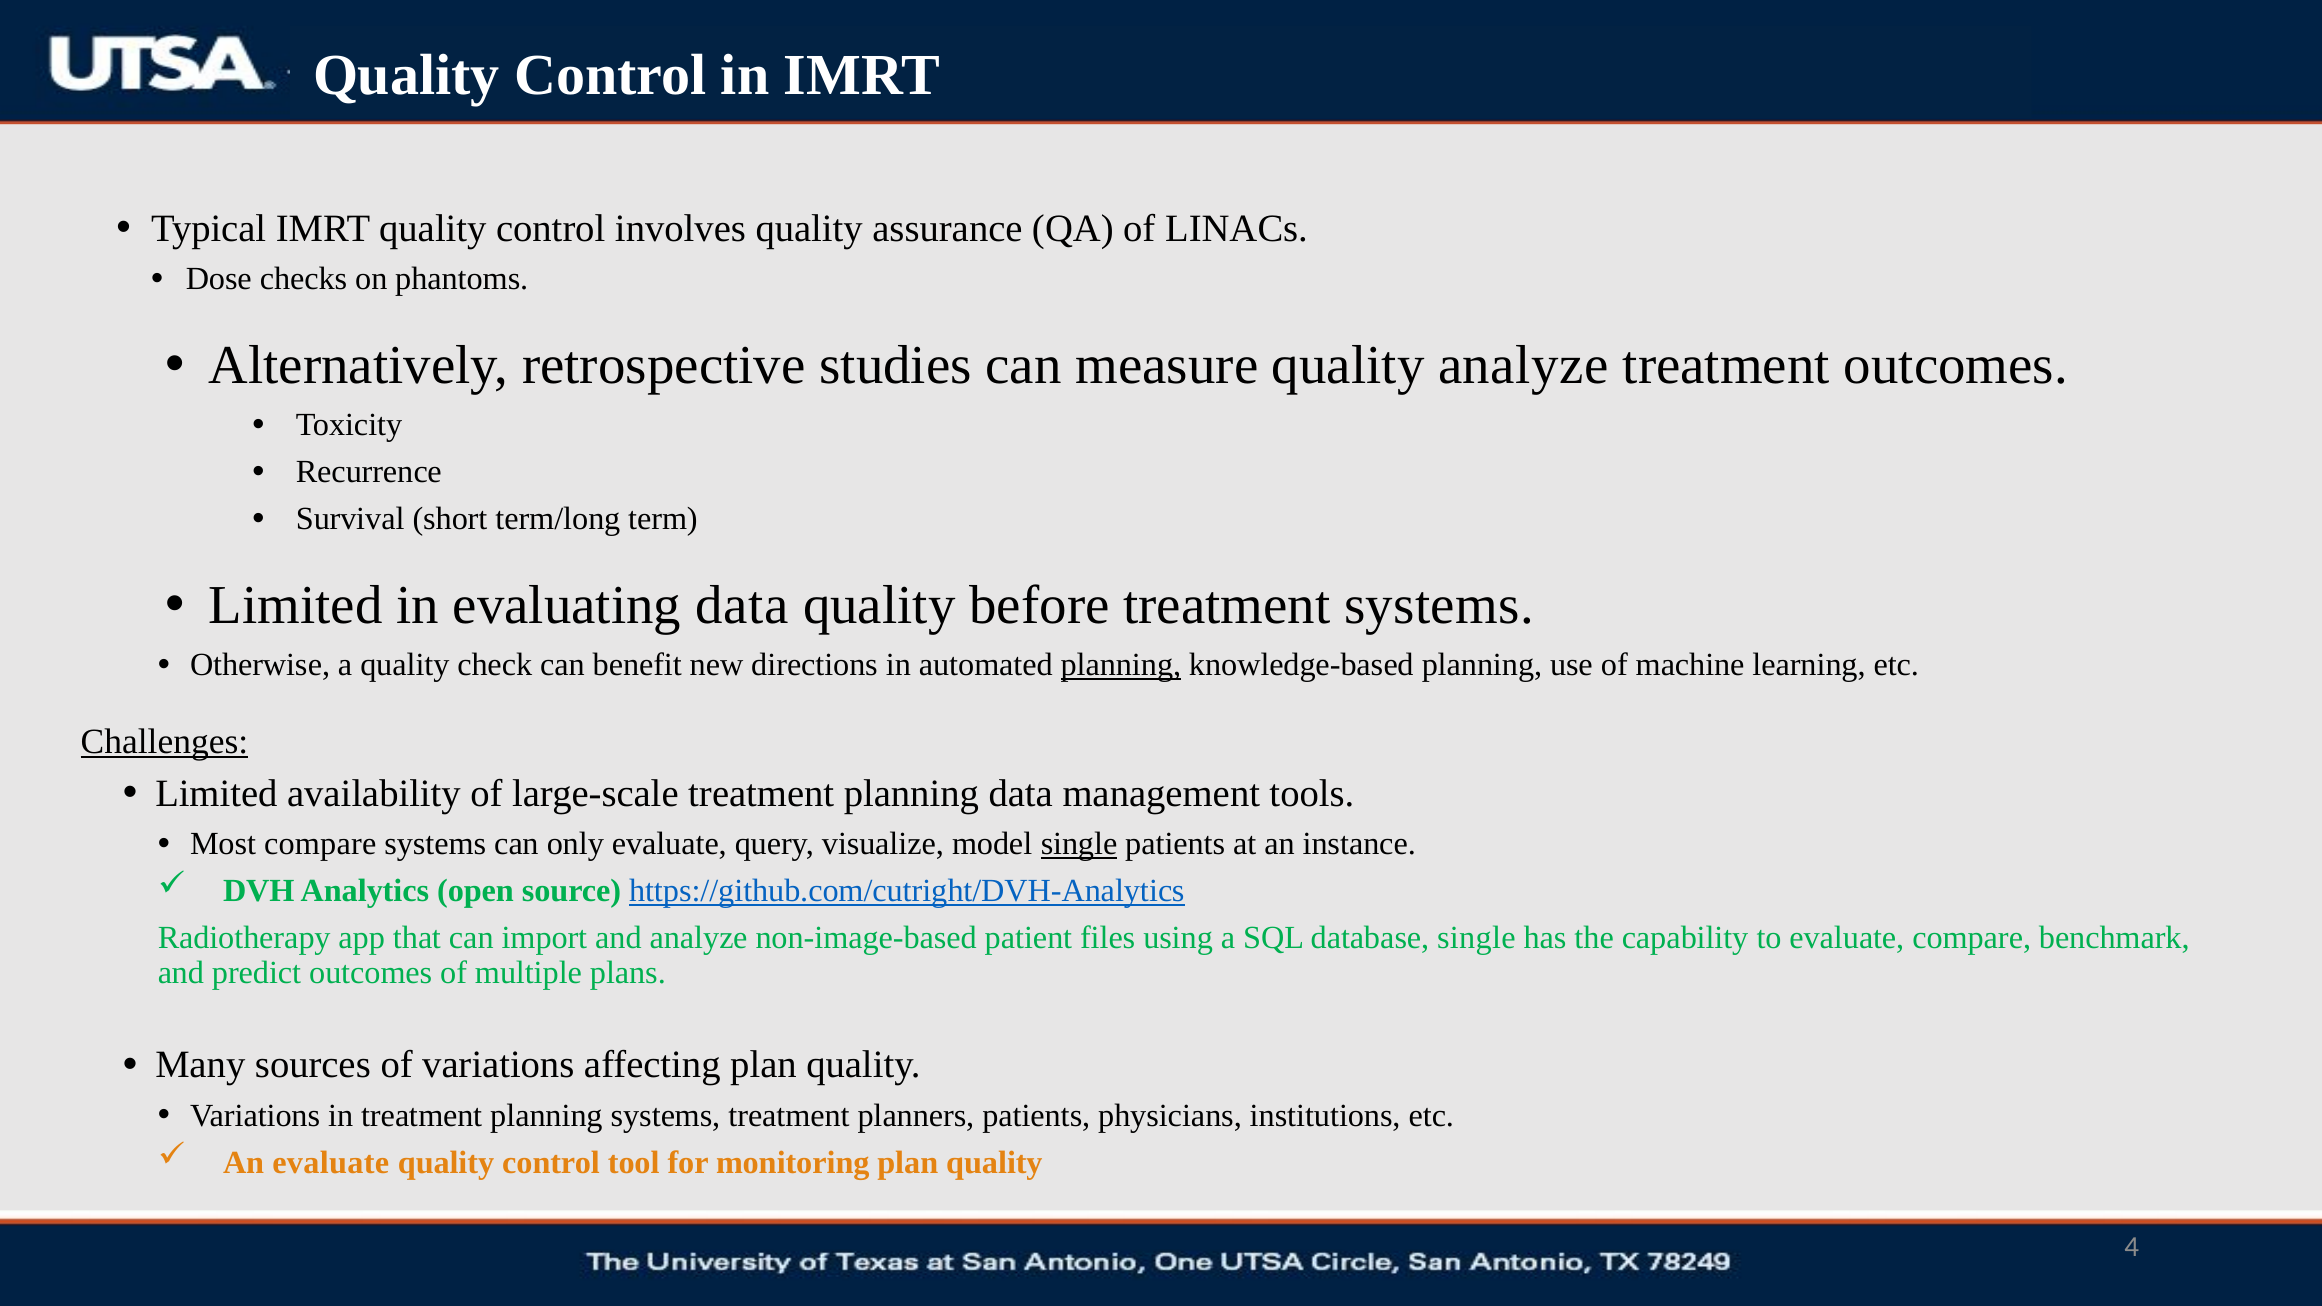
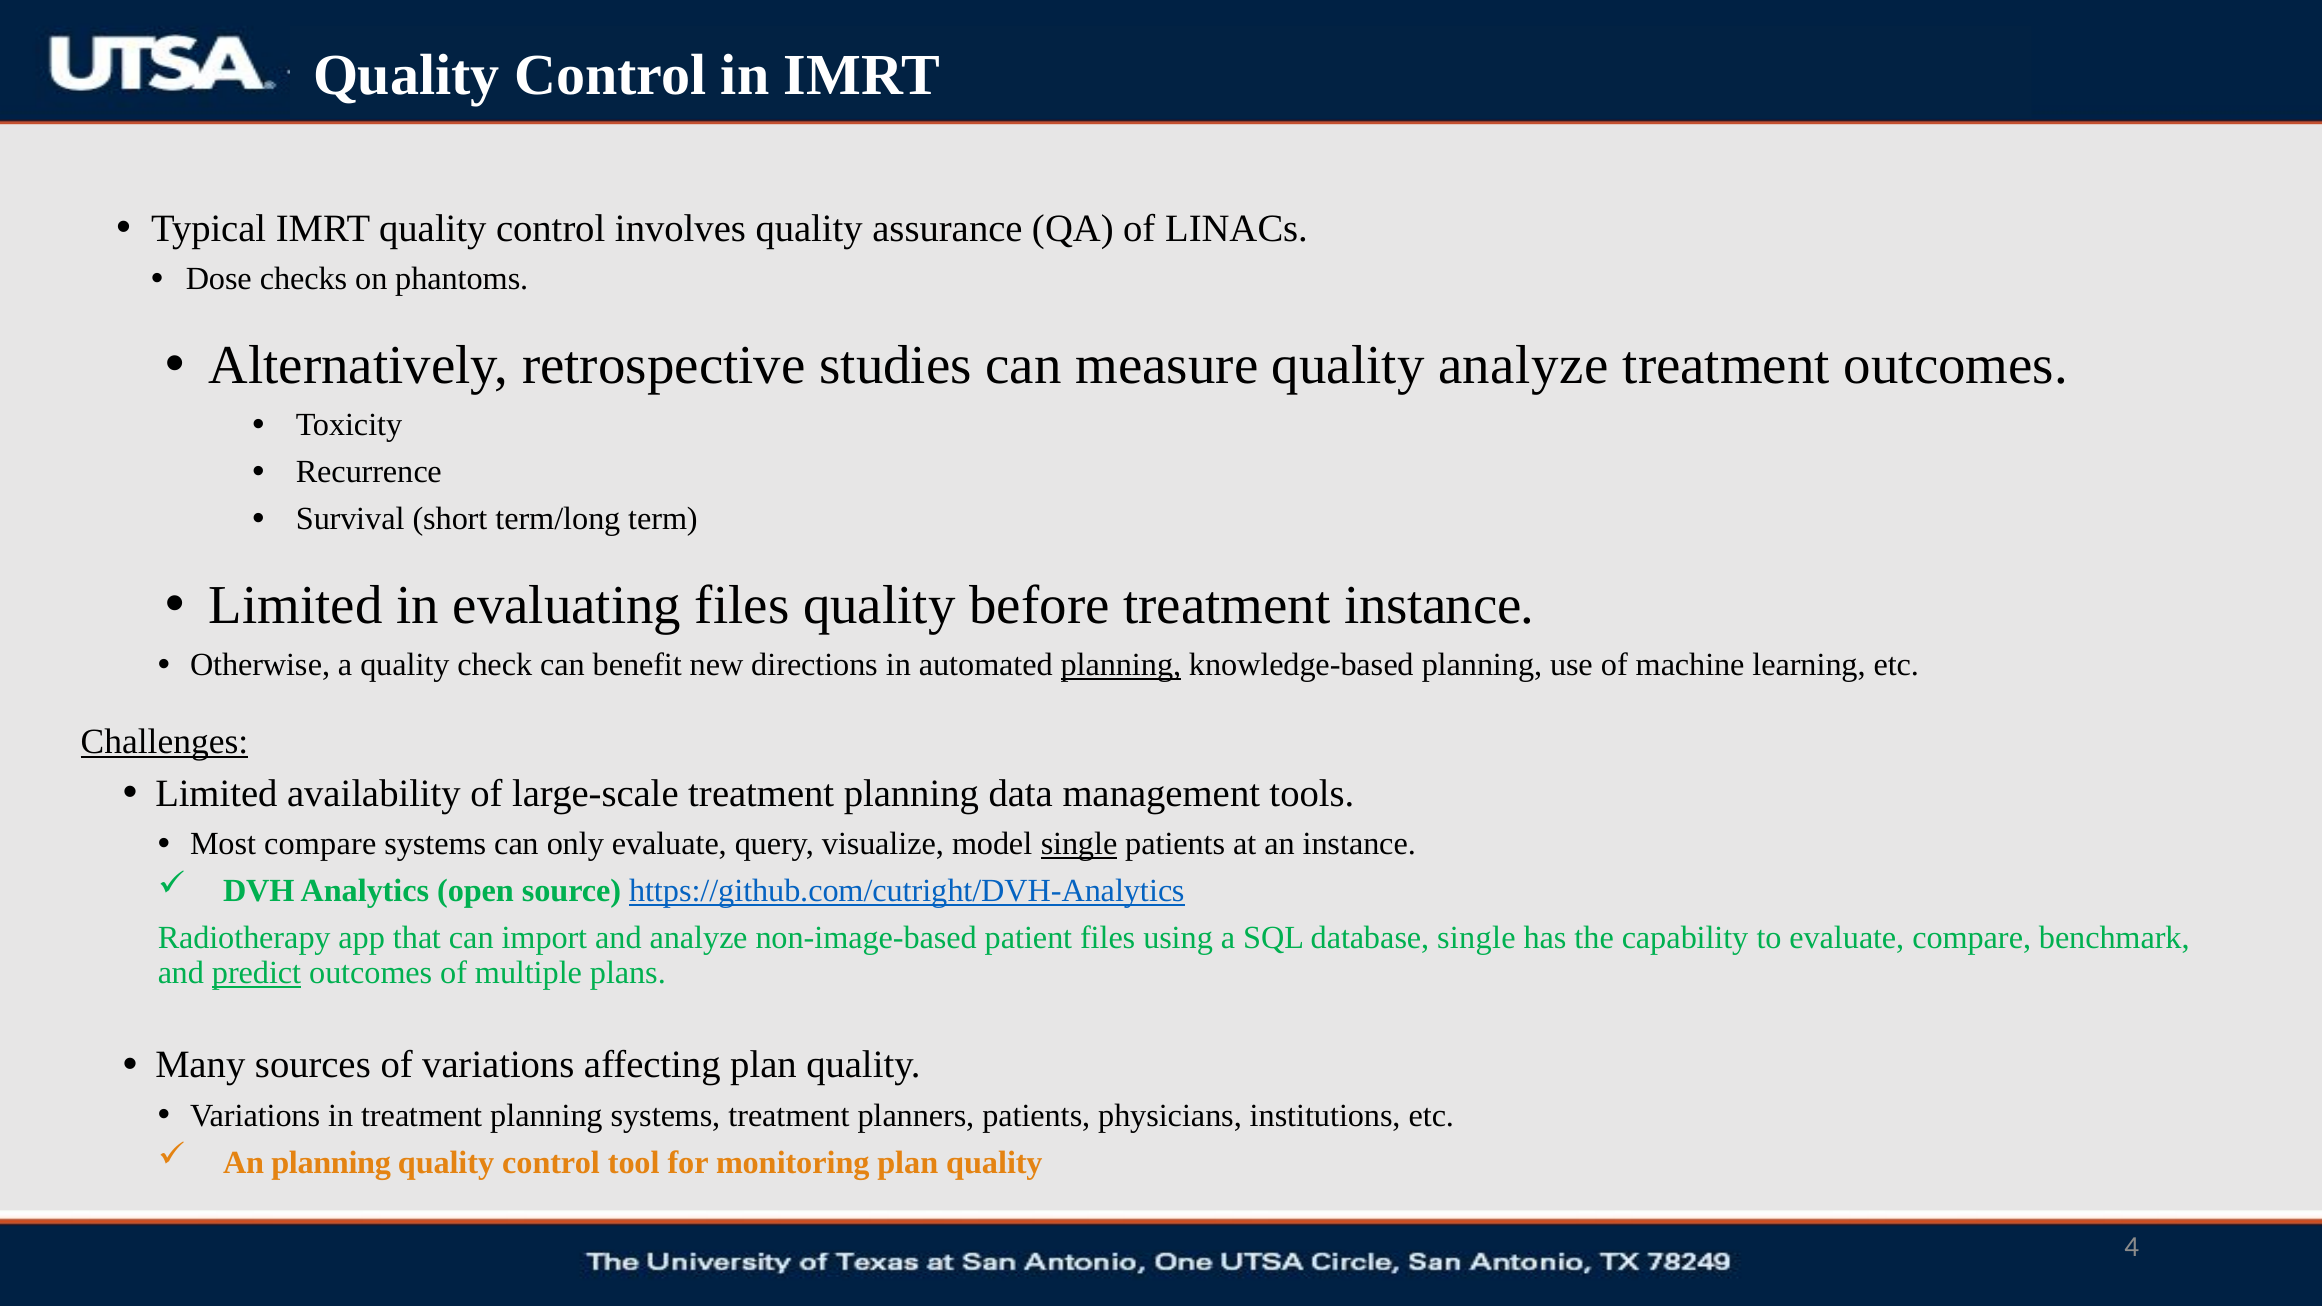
evaluating data: data -> files (742, 606)
treatment systems: systems -> instance (1439, 606)
predict underline: none -> present (257, 973)
An evaluate: evaluate -> planning (331, 1163)
